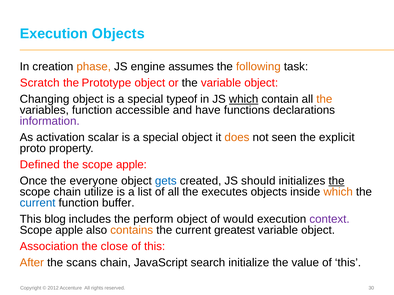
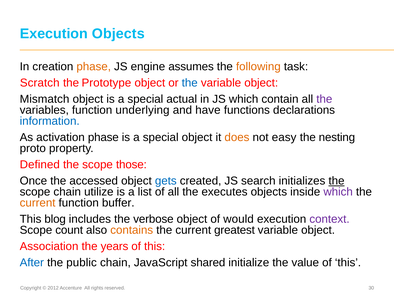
the colour: black -> blue (190, 83)
Changing: Changing -> Mismatch (45, 99)
typeof: typeof -> actual (182, 99)
which underline: present -> none (244, 99)
the colour: orange -> purple (324, 99)
accessible: accessible -> underlying (142, 110)
information colour: purple -> blue (50, 121)
activation scalar: scalar -> phase (103, 138)
seen: seen -> easy (284, 138)
explicit: explicit -> nesting (337, 138)
the scope apple: apple -> those (131, 165)
everyone: everyone -> accessed (94, 181)
should: should -> search (258, 181)
which colour: orange -> purple (338, 192)
current colour: blue -> orange (38, 203)
perform: perform -> verbose (153, 220)
apple: apple -> count (69, 231)
close: close -> years (114, 247)
After colour: orange -> blue (32, 263)
scans: scans -> public (82, 263)
search: search -> shared (208, 263)
